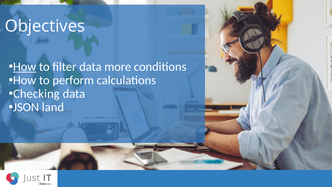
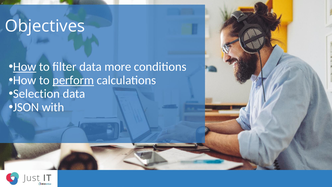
perform underline: none -> present (73, 80)
Checking: Checking -> Selection (36, 94)
land: land -> with (53, 107)
